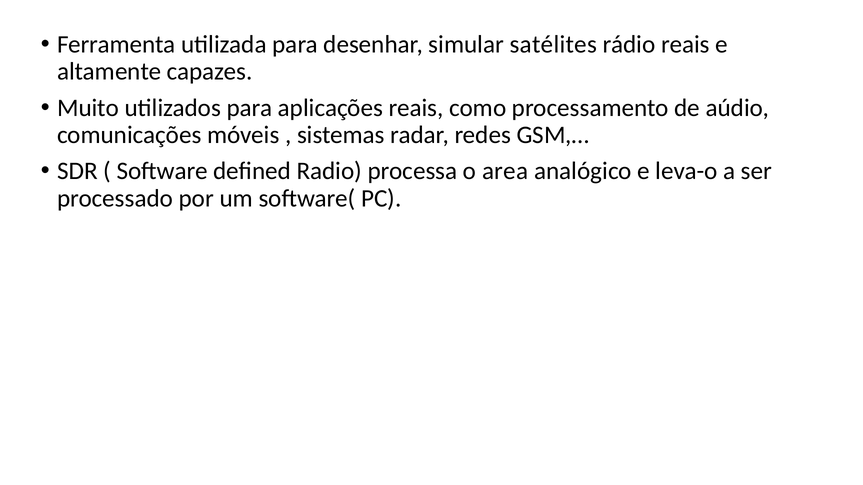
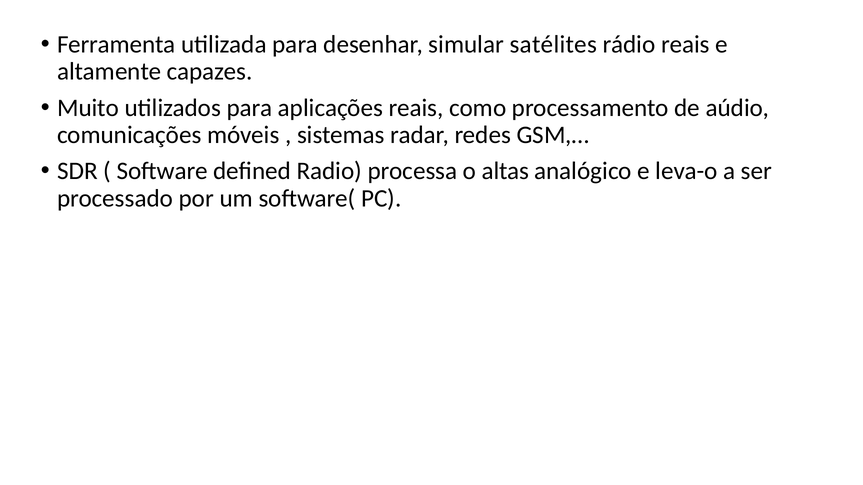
area: area -> altas (505, 171)
